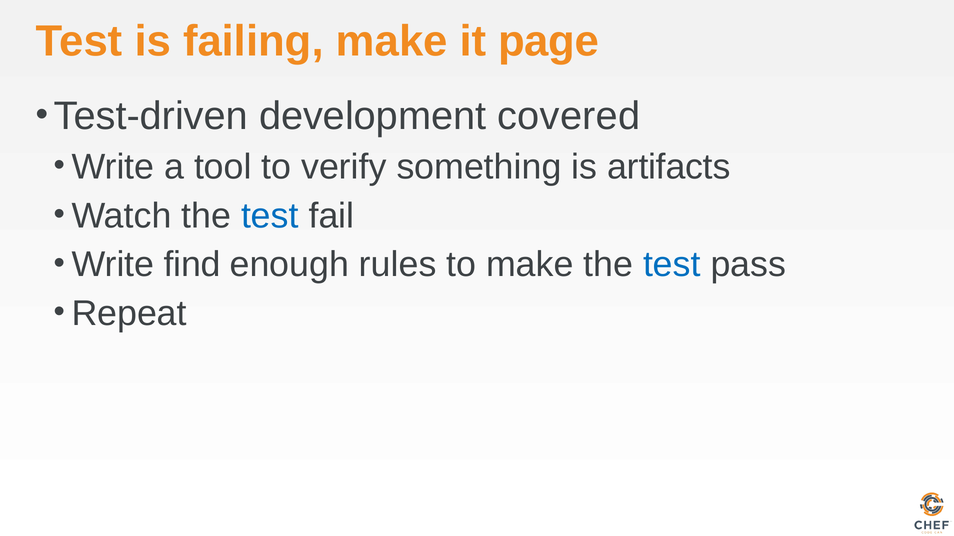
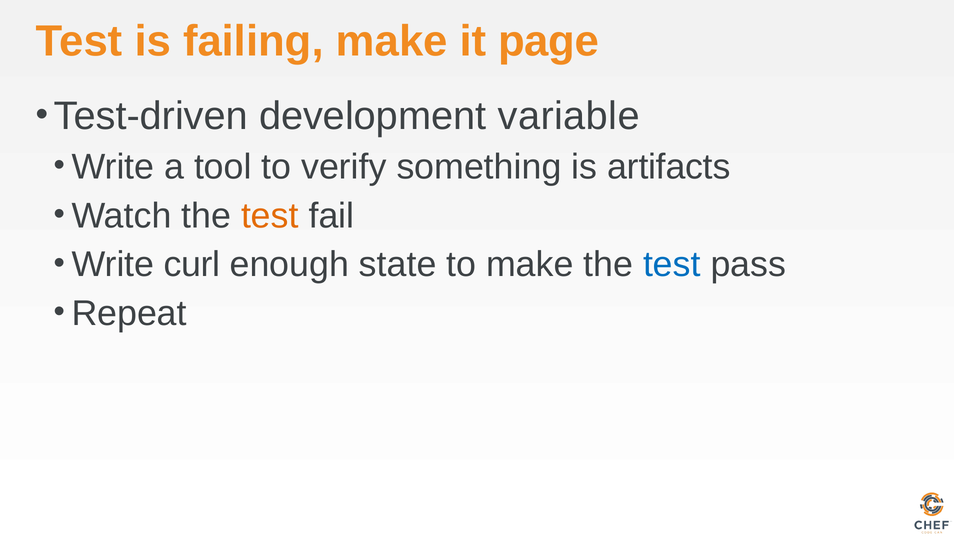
covered: covered -> variable (569, 116)
test colour: blue -> orange (270, 216)
find: find -> curl (192, 265)
rules: rules -> state (398, 265)
